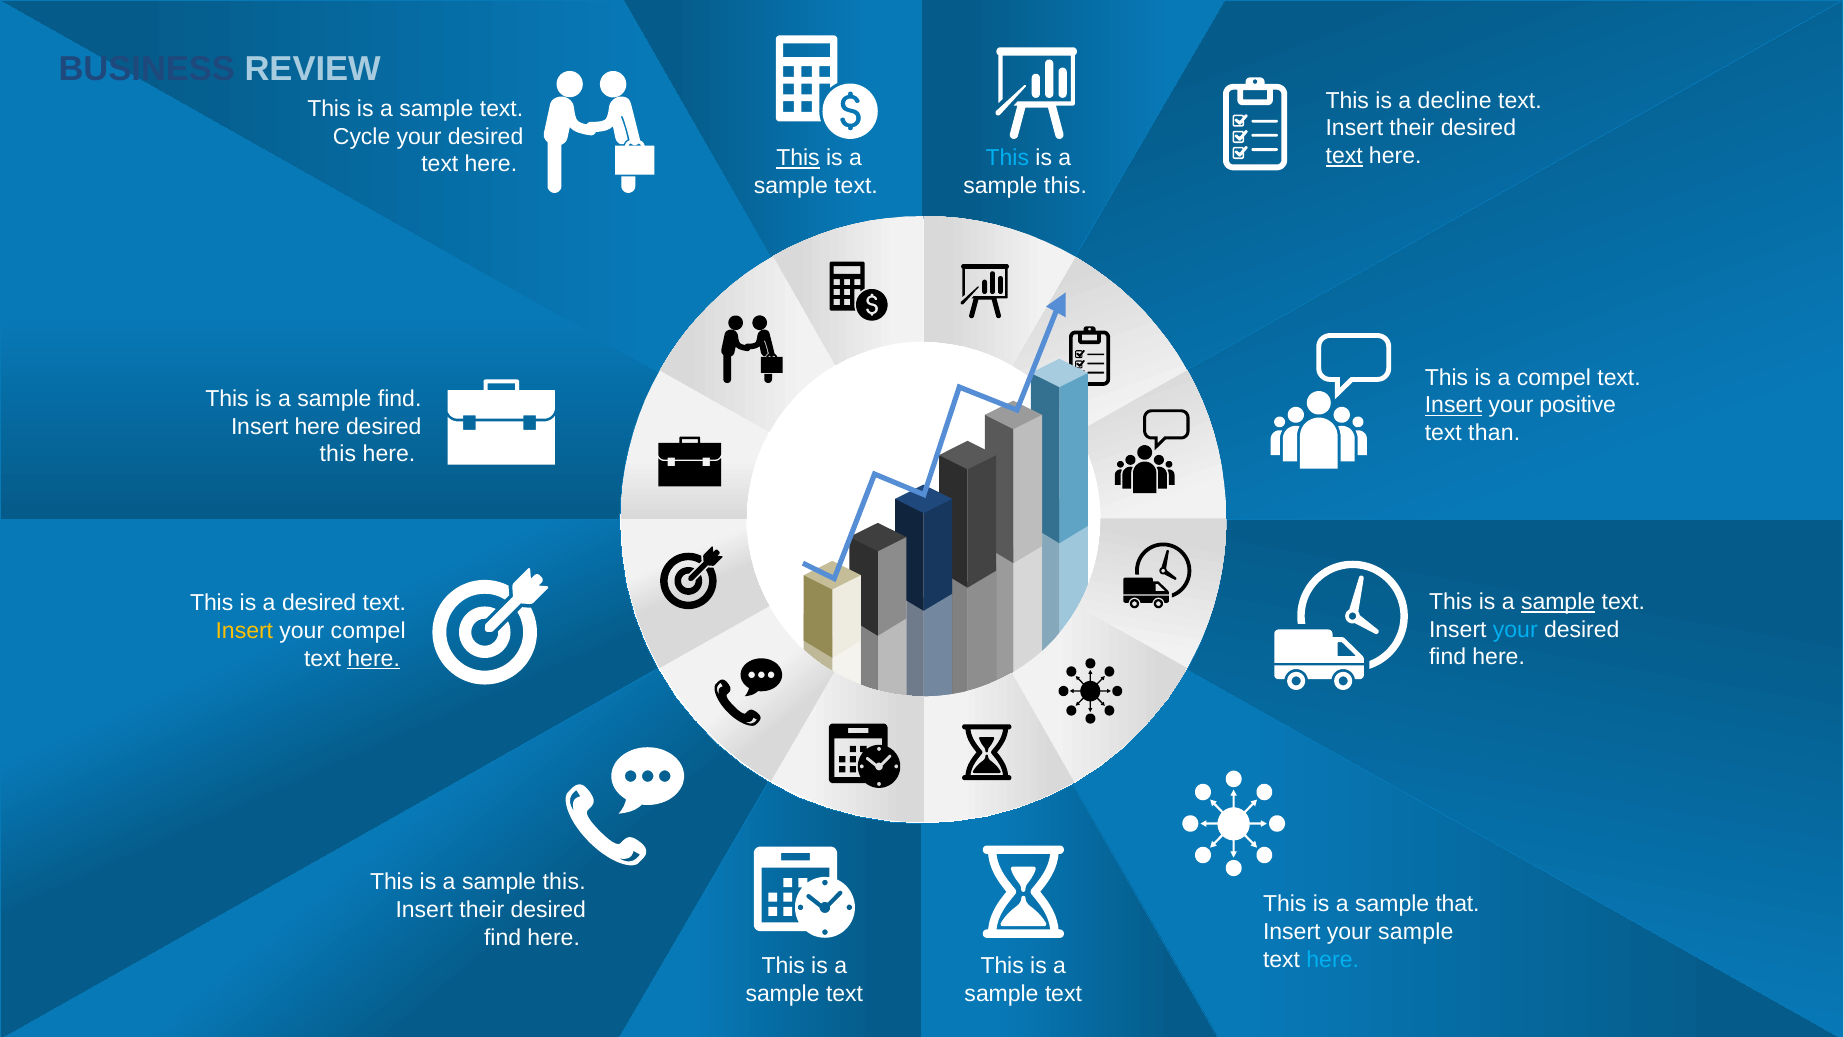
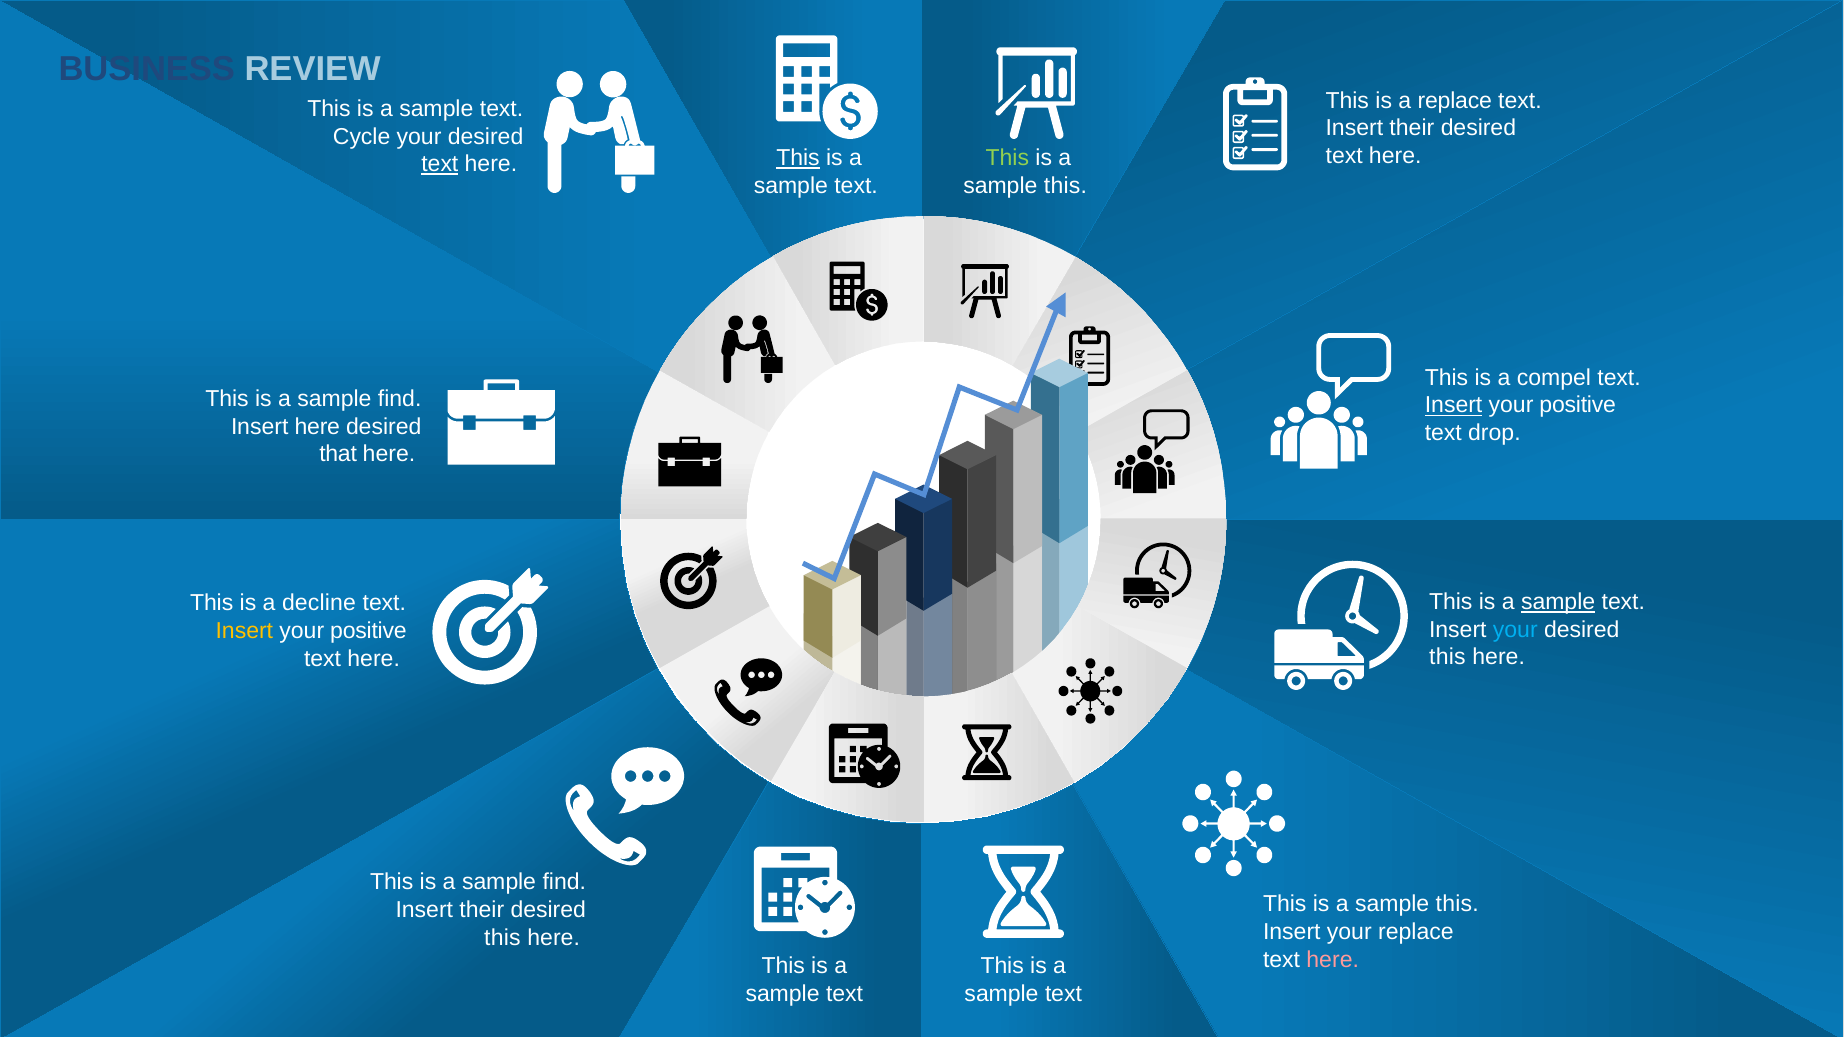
a decline: decline -> replace (1455, 101)
text underline: present -> none (1344, 156)
This colour: light blue -> light green (1007, 158)
text underline: none -> present (440, 164)
than: than -> drop (1494, 433)
this: this -> that (338, 454)
a desired: desired -> decline (319, 603)
compel: compel -> positive (368, 631)
find: find -> this (1447, 658)
here underline: present -> none (374, 659)
this: this -> find (564, 883)
that: that -> this (1457, 904)
your sample: sample -> replace (1416, 932)
find: find -> this (502, 938)
here colour: light blue -> pink (1333, 960)
